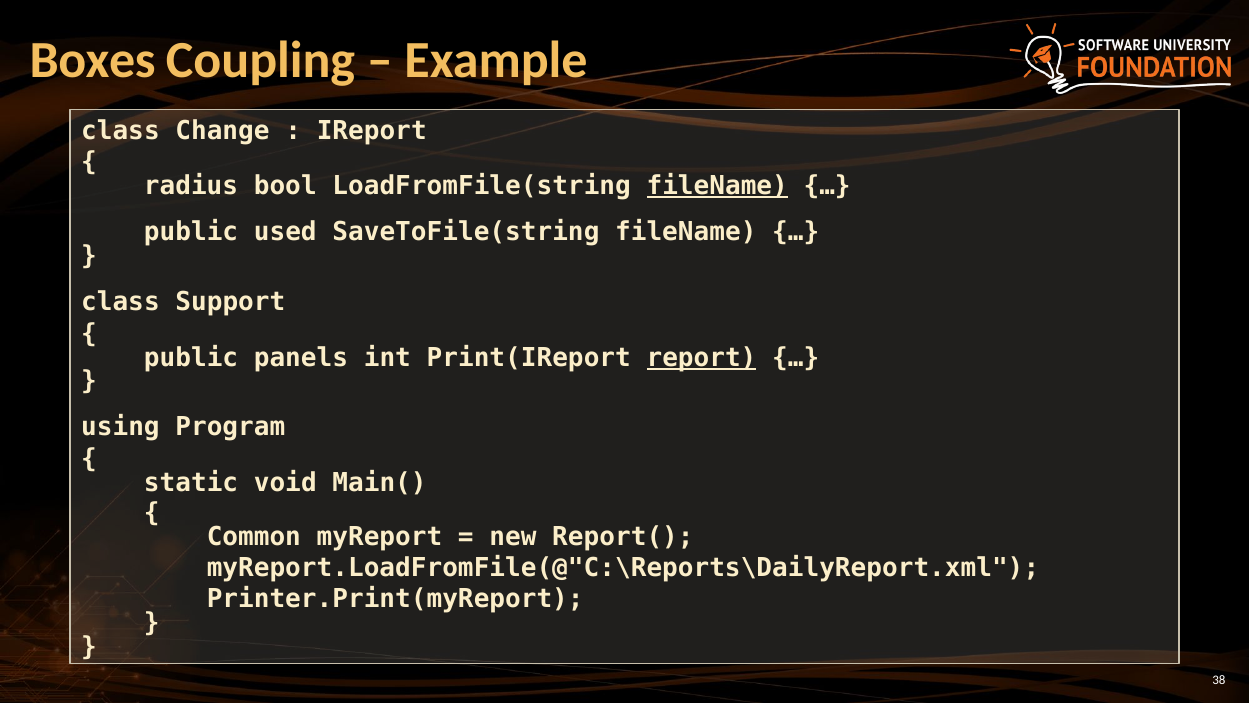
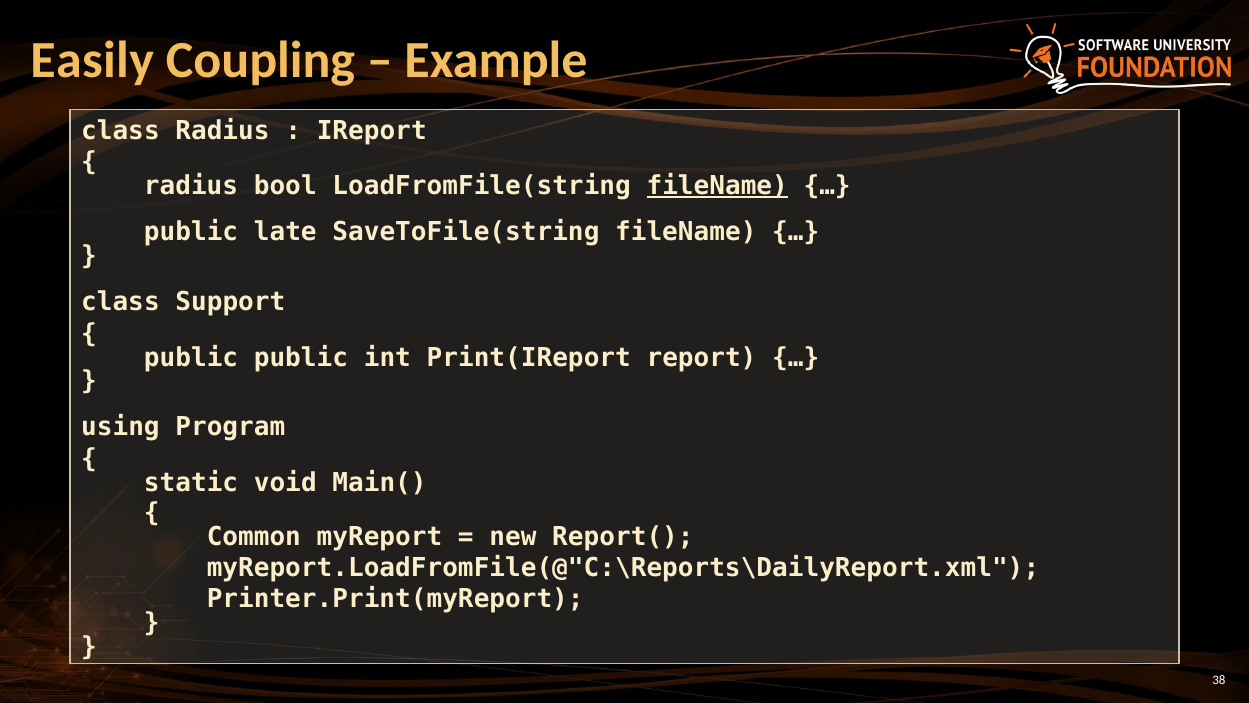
Boxes: Boxes -> Easily (92, 61)
class Change: Change -> Radius (222, 130)
used: used -> late (285, 232)
public panels: panels -> public (301, 357)
report underline: present -> none (702, 357)
